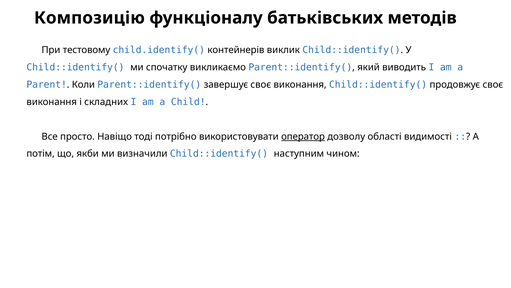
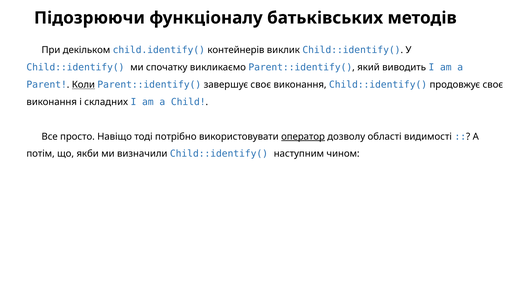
Композицію: Композицію -> Підозрюючи (89, 18)
тестовому: тестовому -> декільком (87, 50)
Коли underline: none -> present (83, 85)
